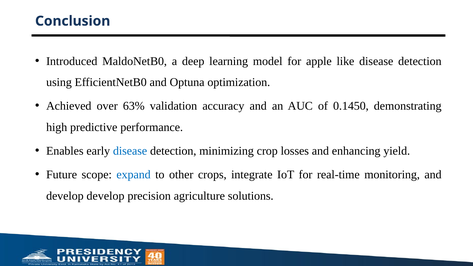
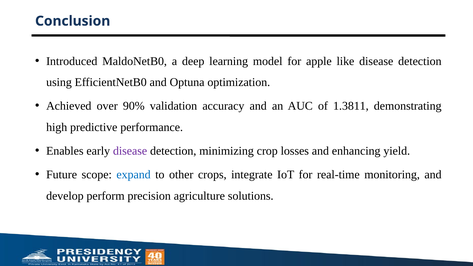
63%: 63% -> 90% (134, 106)
0.1450: 0.1450 -> 1.3811 (351, 106)
disease colour: blue -> purple (130, 151)
develop develop: develop -> perform (106, 196)
